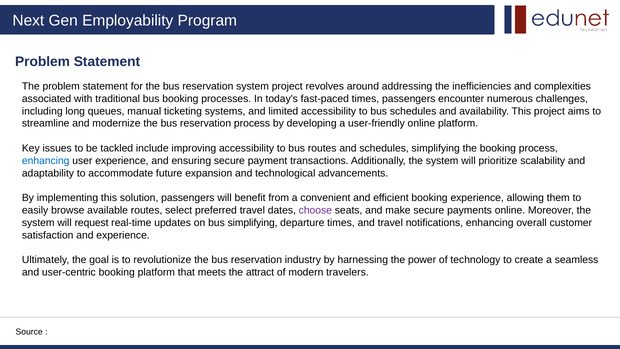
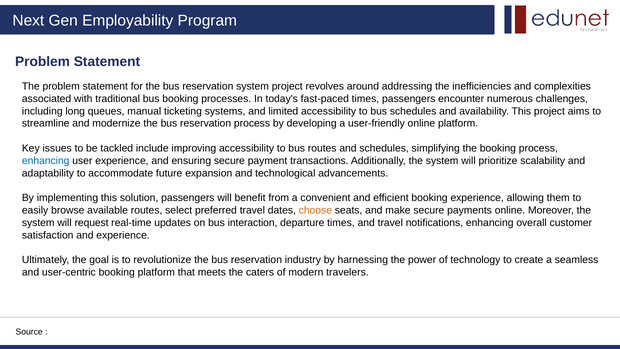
choose colour: purple -> orange (315, 210)
bus simplifying: simplifying -> interaction (253, 223)
attract: attract -> caters (260, 272)
